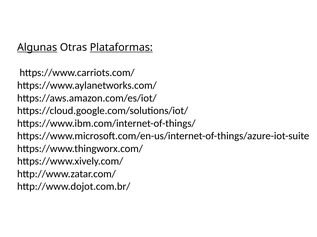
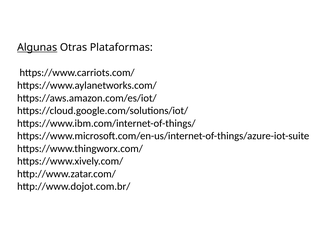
Plataformas underline: present -> none (121, 48)
